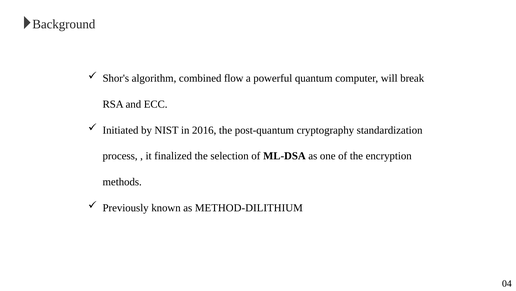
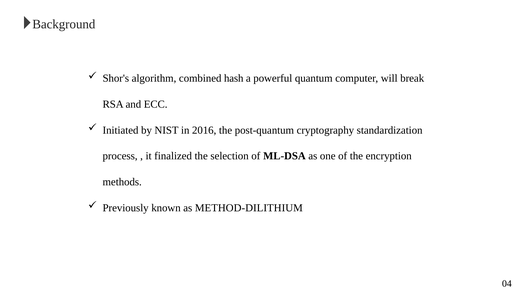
flow: flow -> hash (234, 78)
